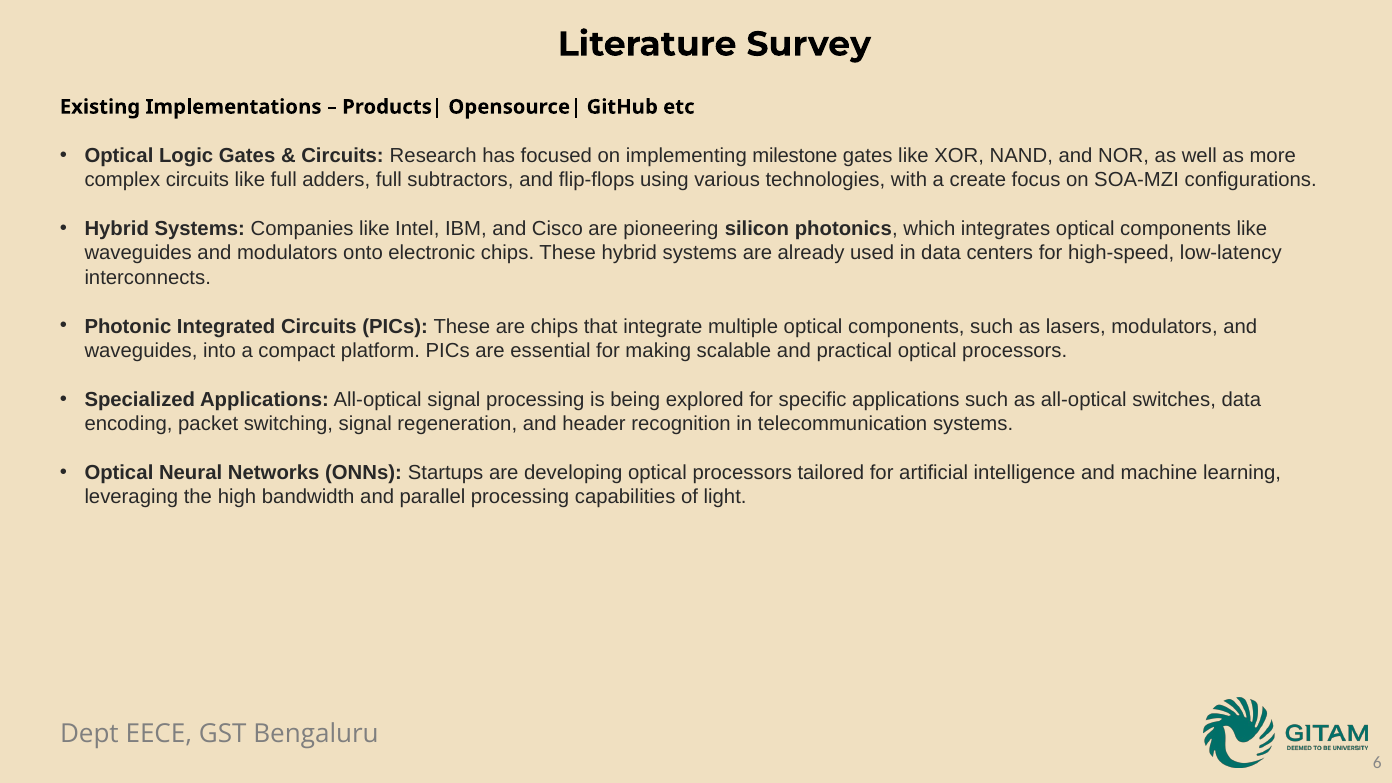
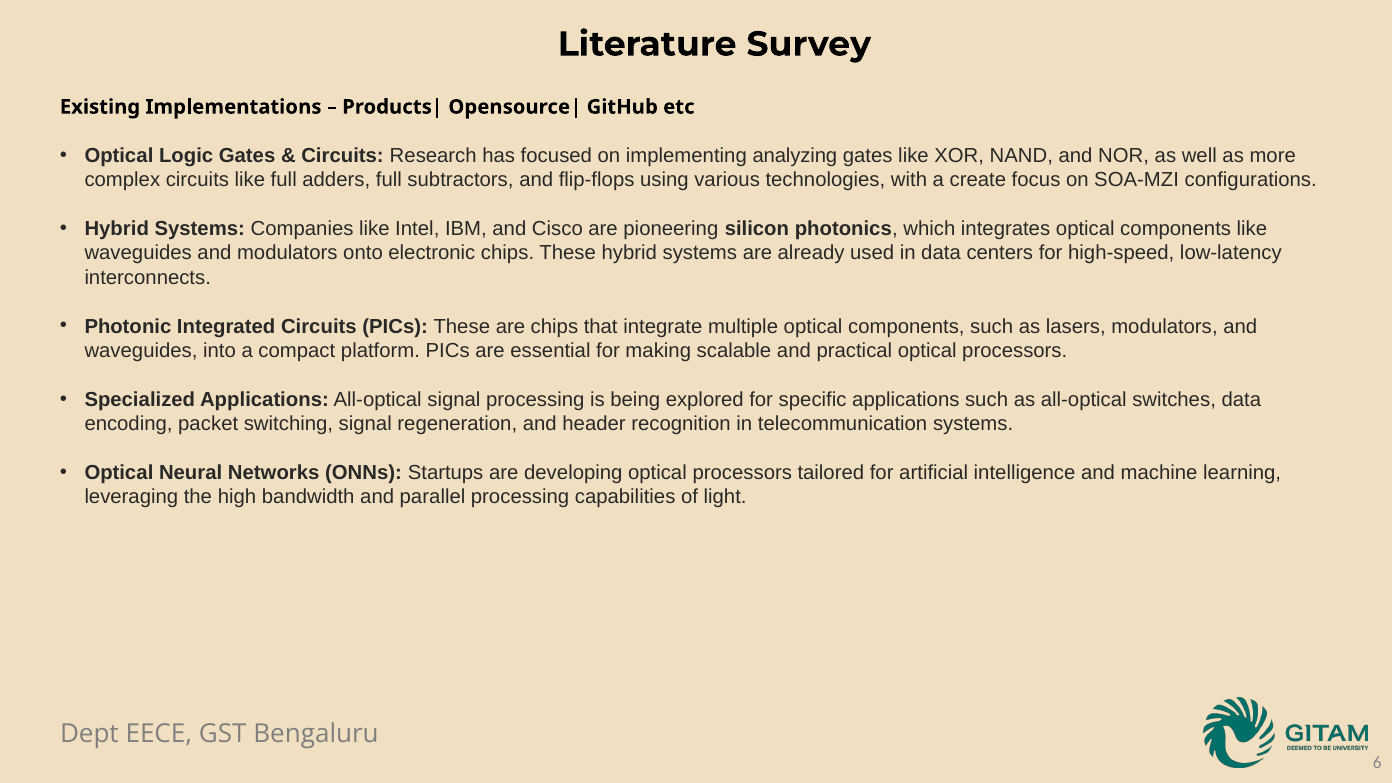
milestone: milestone -> analyzing (795, 156)
